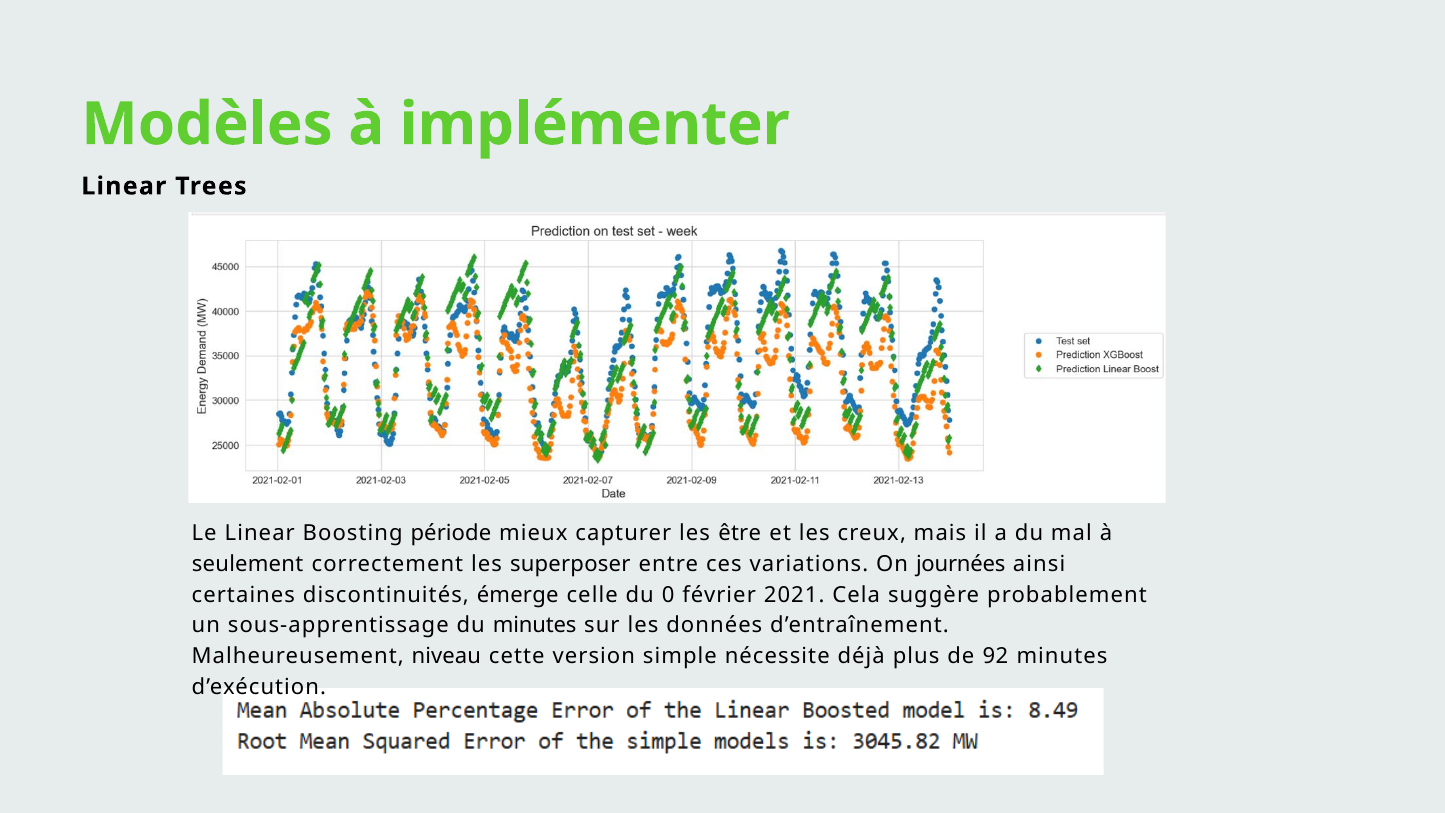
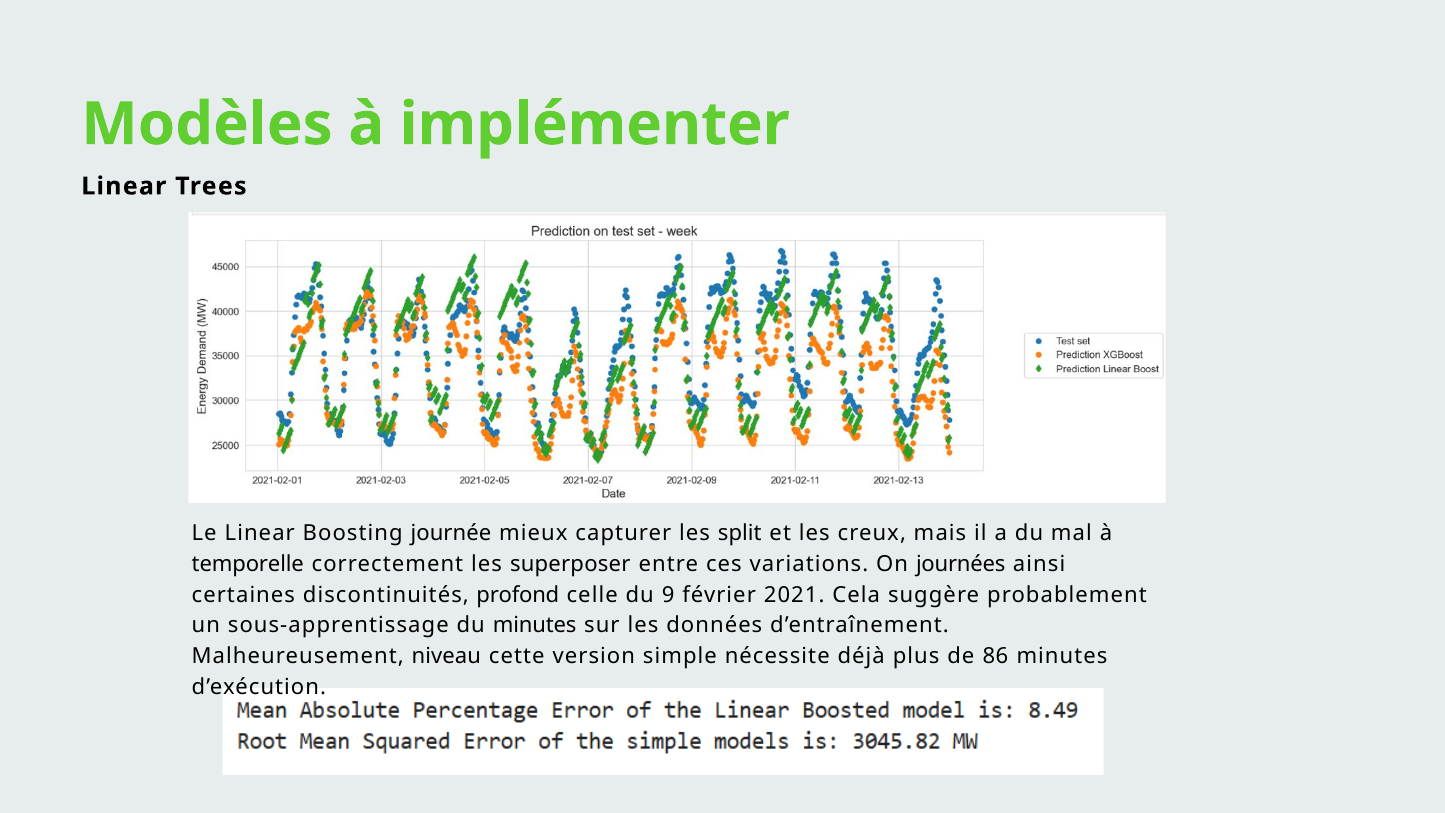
période: période -> journée (451, 533)
être: être -> split (740, 533)
seulement: seulement -> temporelle (248, 564)
émerge: émerge -> profond (518, 595)
0: 0 -> 9 (668, 595)
92: 92 -> 86 (995, 656)
